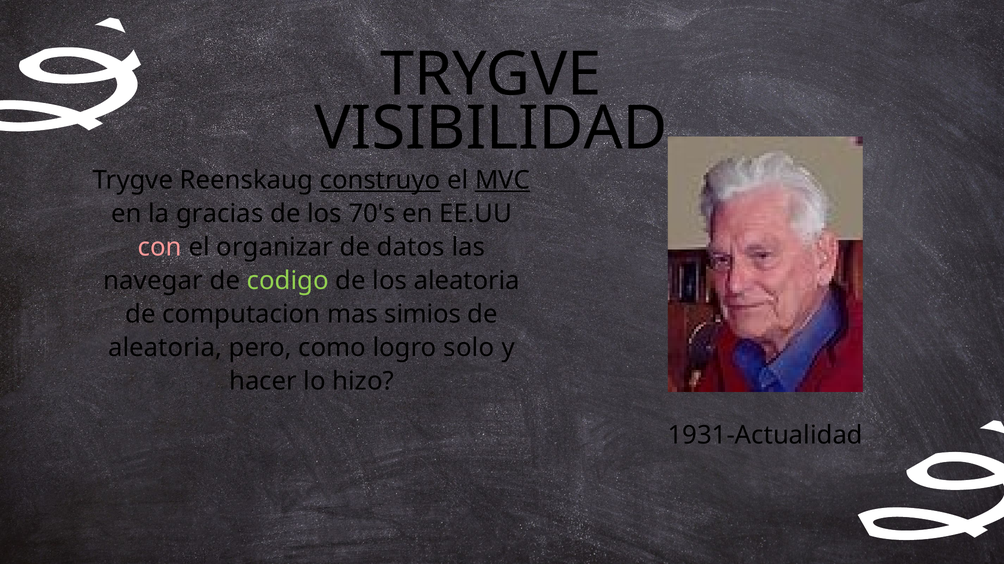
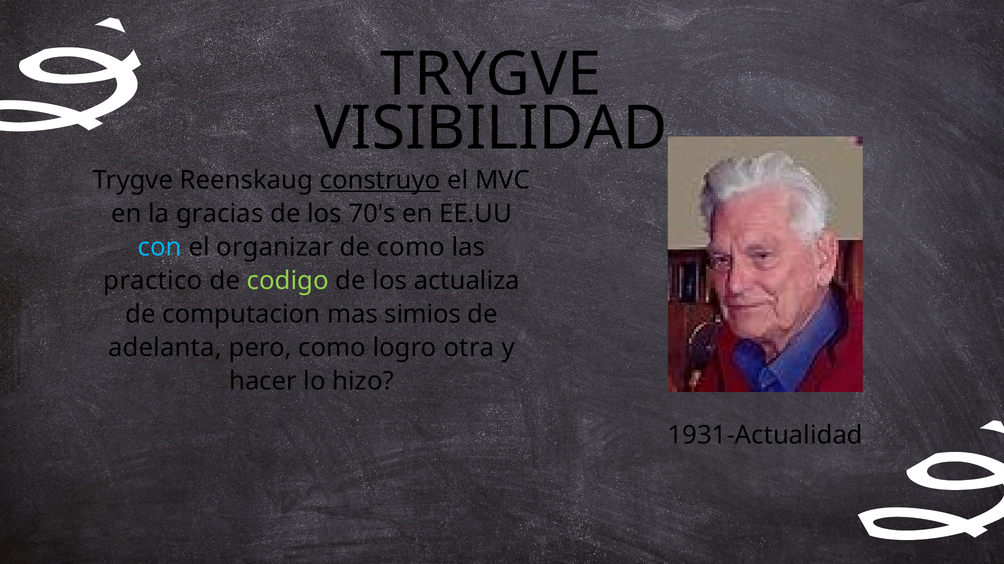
MVC underline: present -> none (503, 181)
con colour: pink -> light blue (160, 248)
de datos: datos -> como (411, 248)
navegar: navegar -> practico (153, 281)
los aleatoria: aleatoria -> actualiza (467, 281)
aleatoria: aleatoria -> adelanta (165, 348)
solo: solo -> otra (469, 348)
